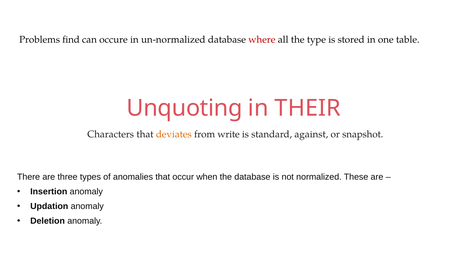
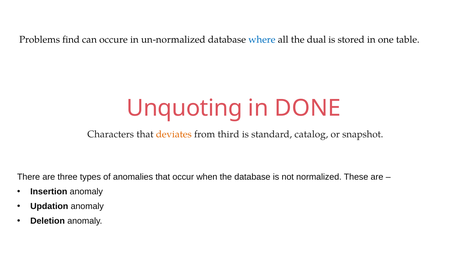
where colour: red -> blue (262, 40)
type: type -> dual (316, 40)
THEIR: THEIR -> DONE (308, 108)
write: write -> third (229, 134)
against: against -> catalog (311, 134)
